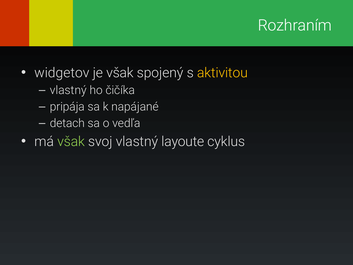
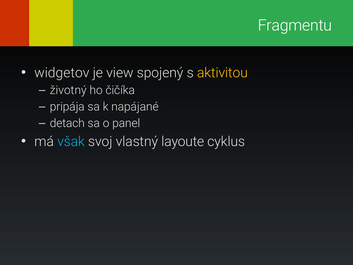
Rozhraním: Rozhraním -> Fragmentu (295, 25)
je však: však -> view (120, 73)
vlastný: vlastný -> životný (68, 90)
vedľa: vedľa -> panel (126, 123)
však colour: light green -> light blue (71, 141)
